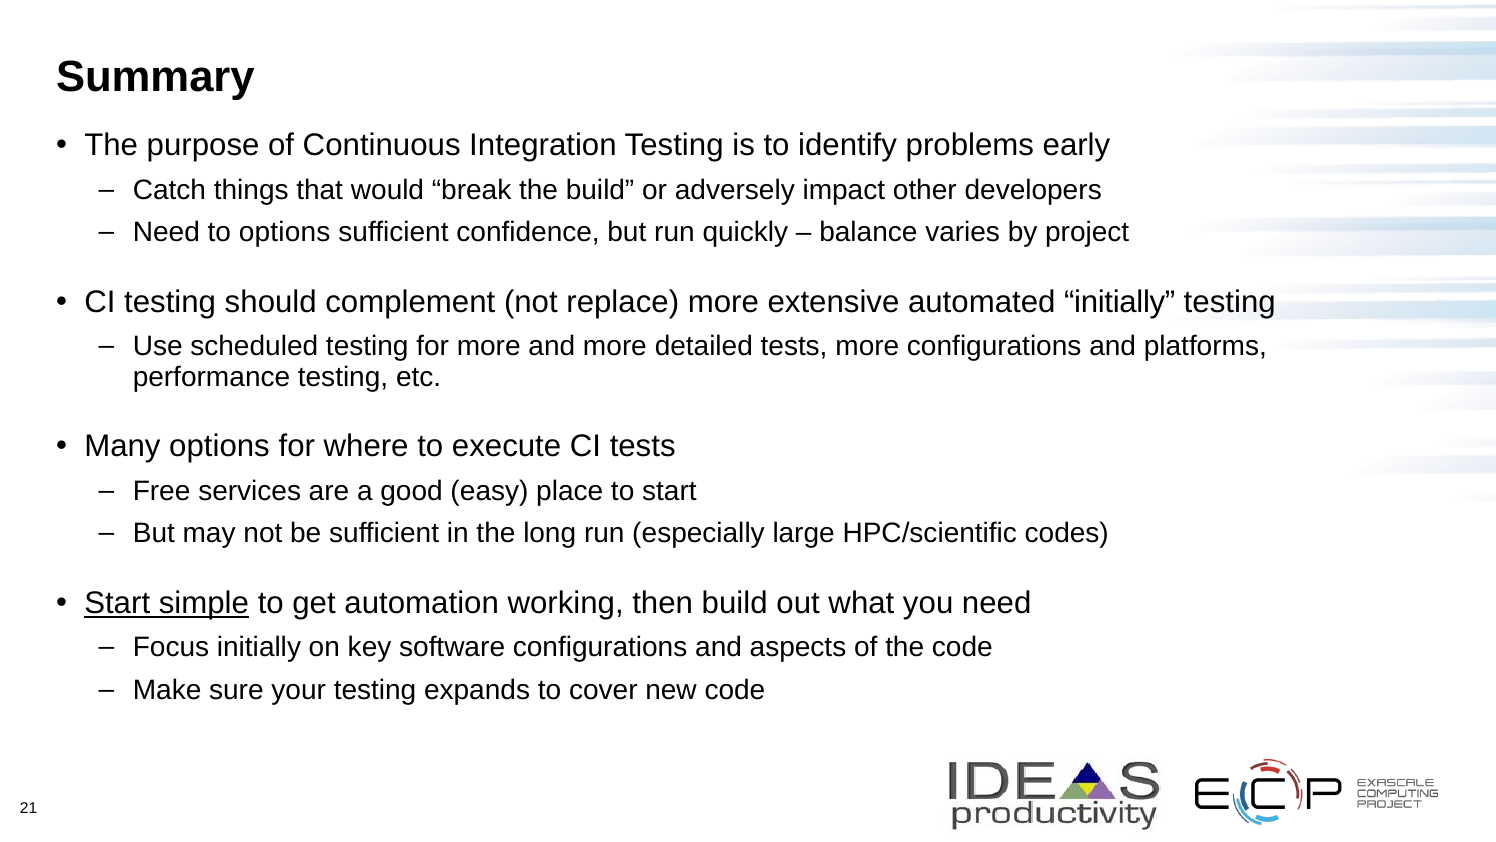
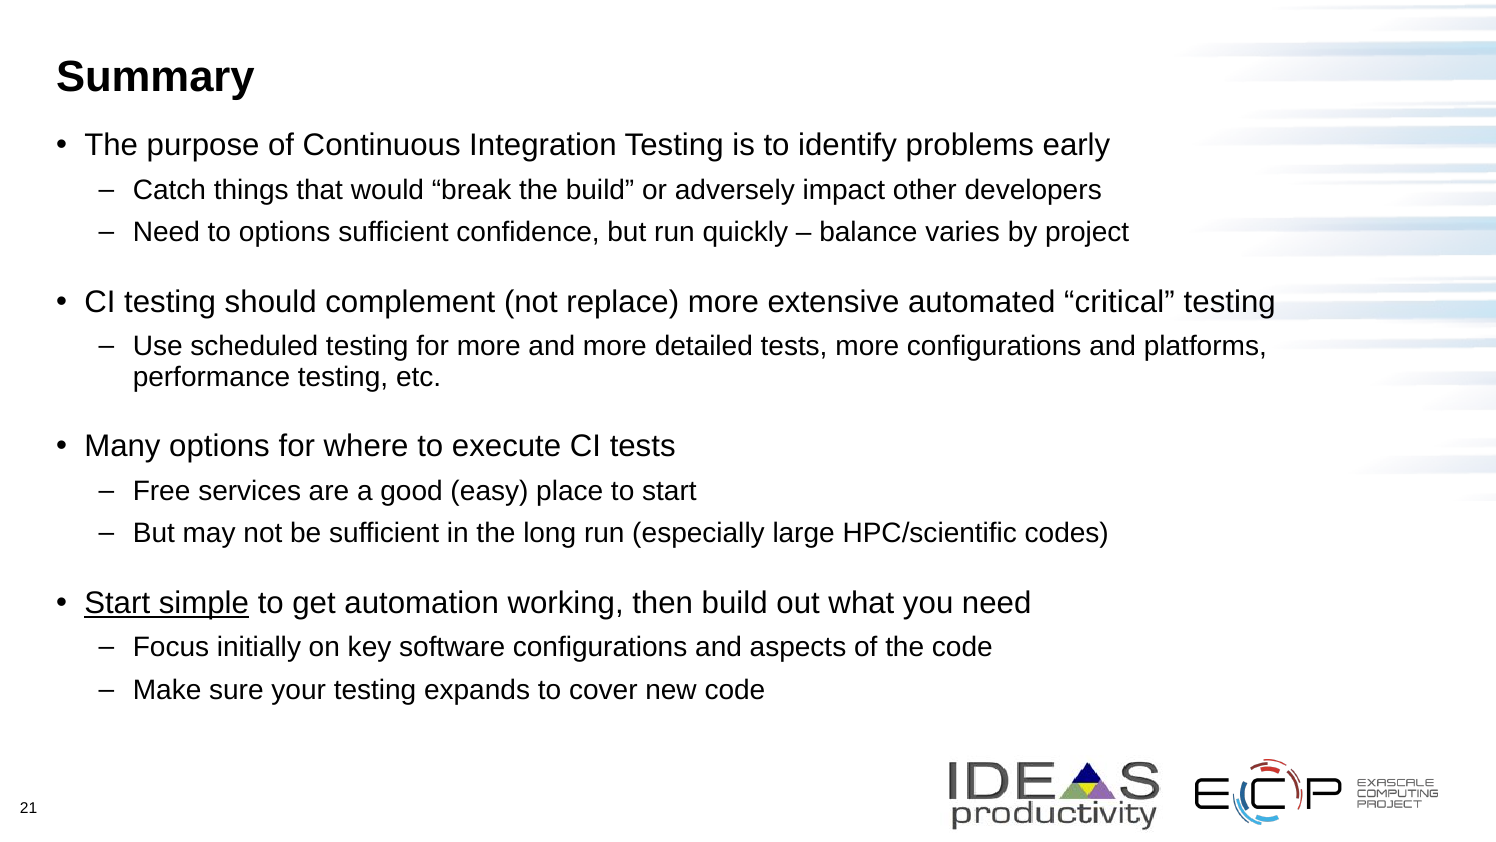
automated initially: initially -> critical (1119, 302)
